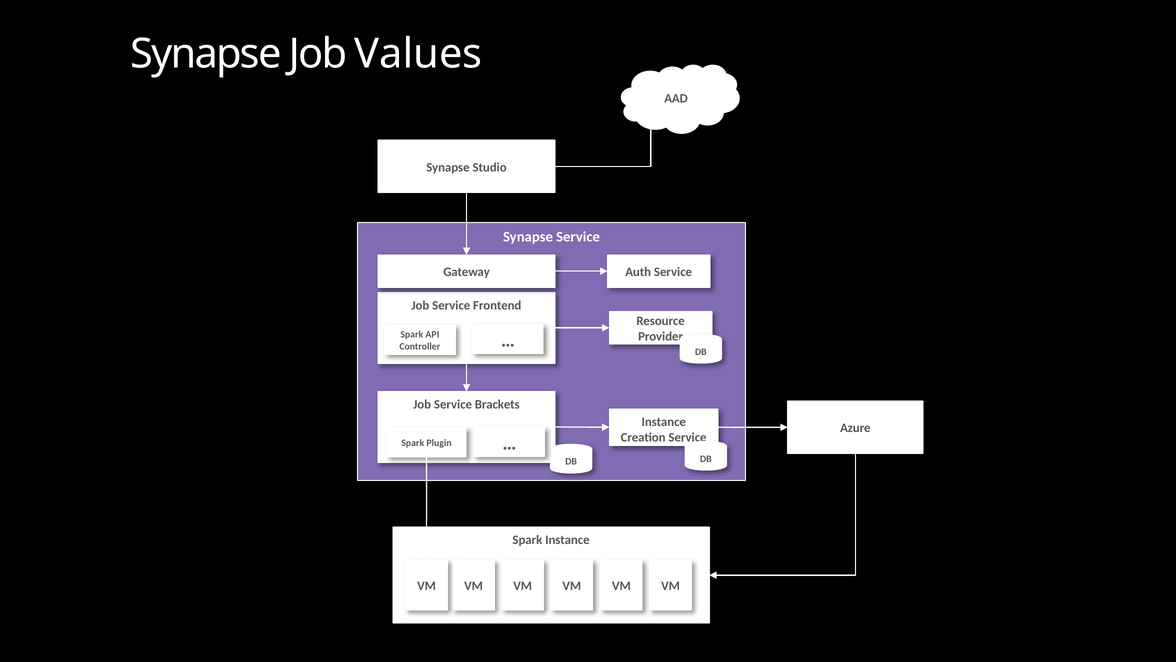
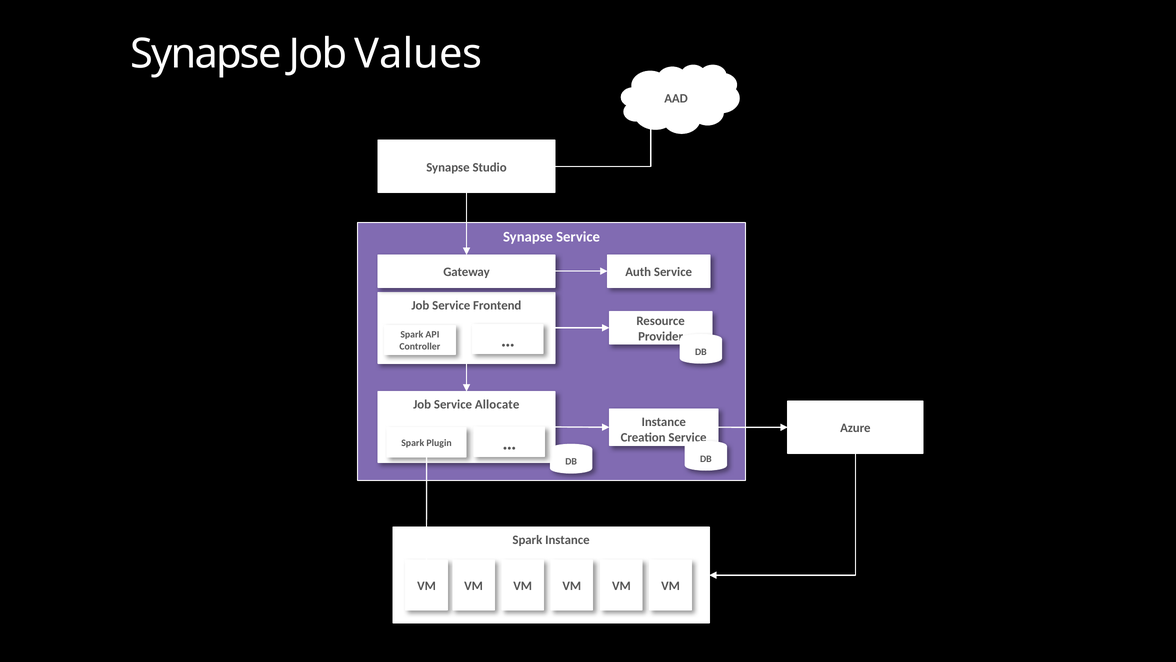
Brackets: Brackets -> Allocate (497, 404)
